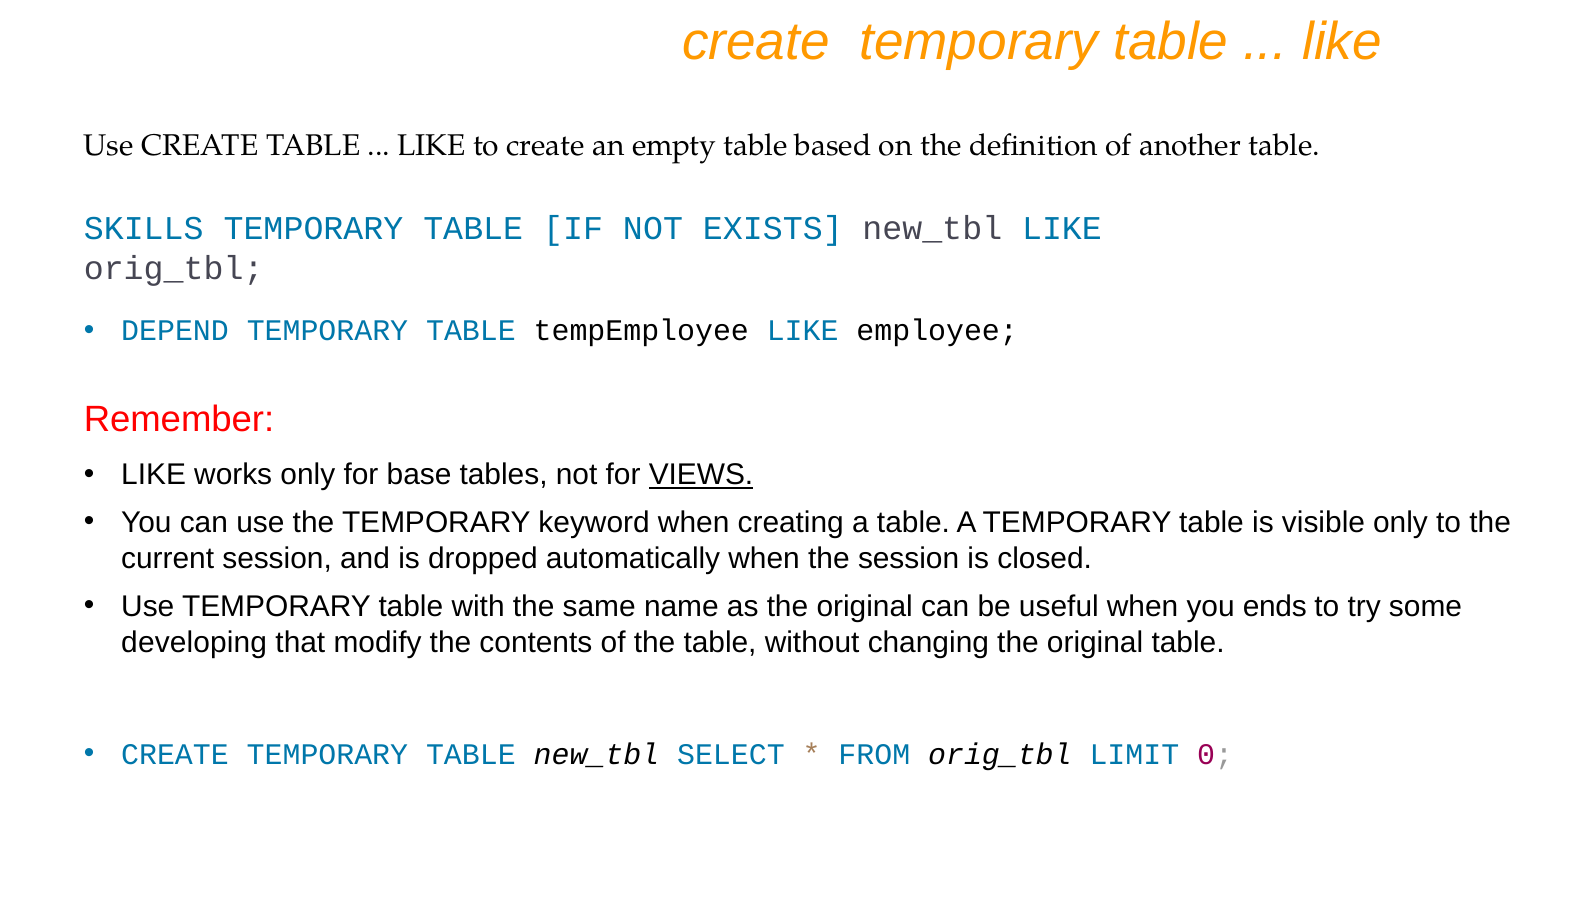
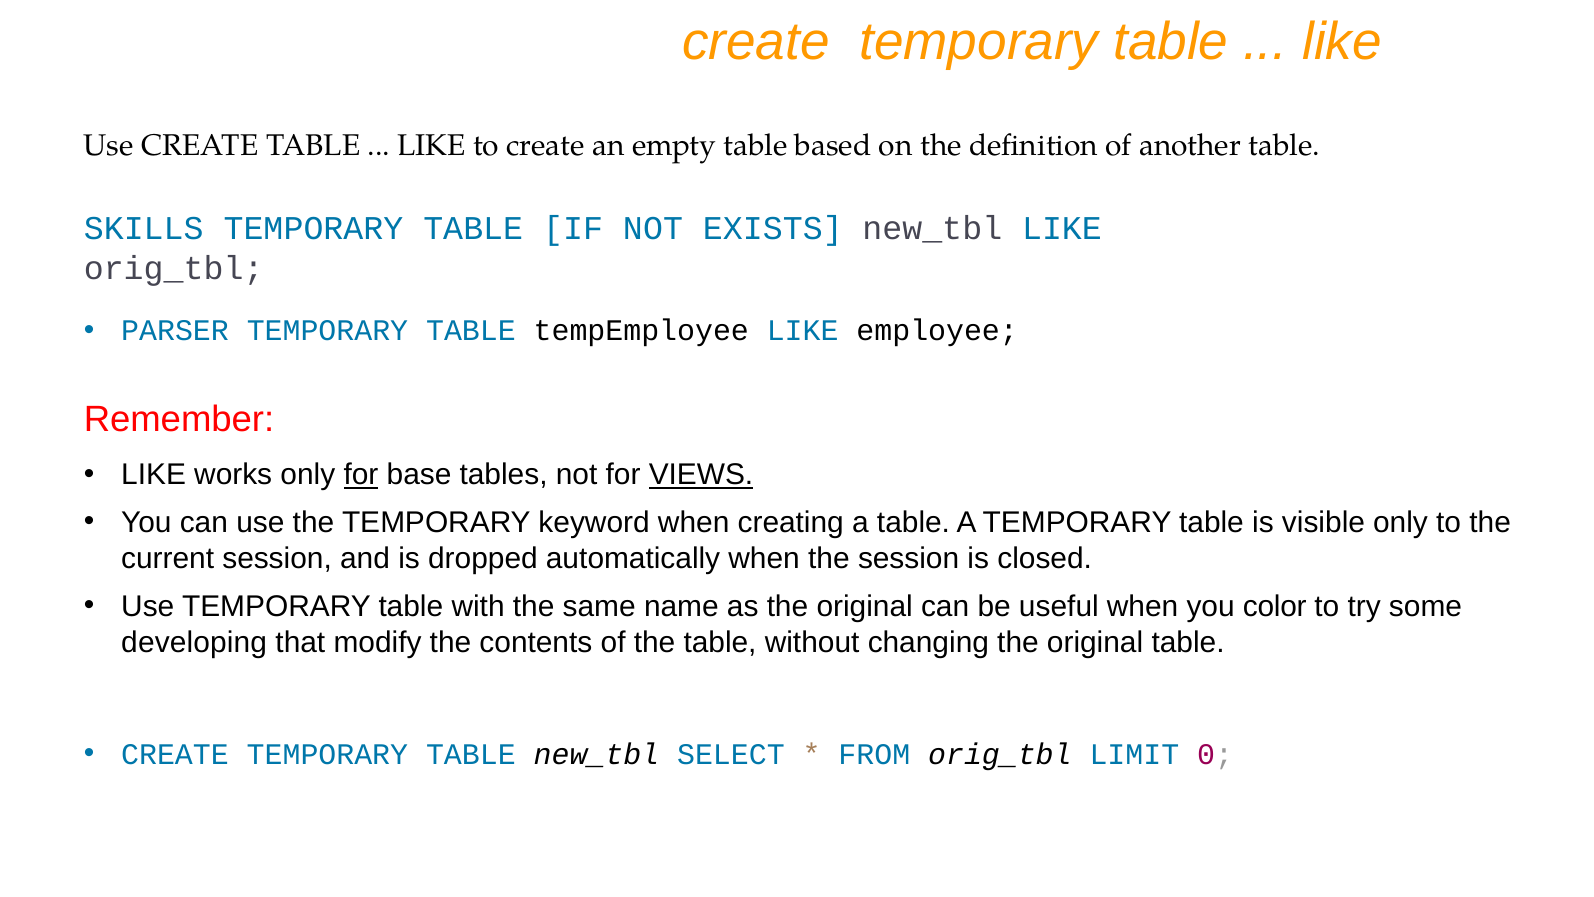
DEPEND: DEPEND -> PARSER (175, 331)
for underline: none -> present (361, 475)
ends: ends -> color (1275, 606)
